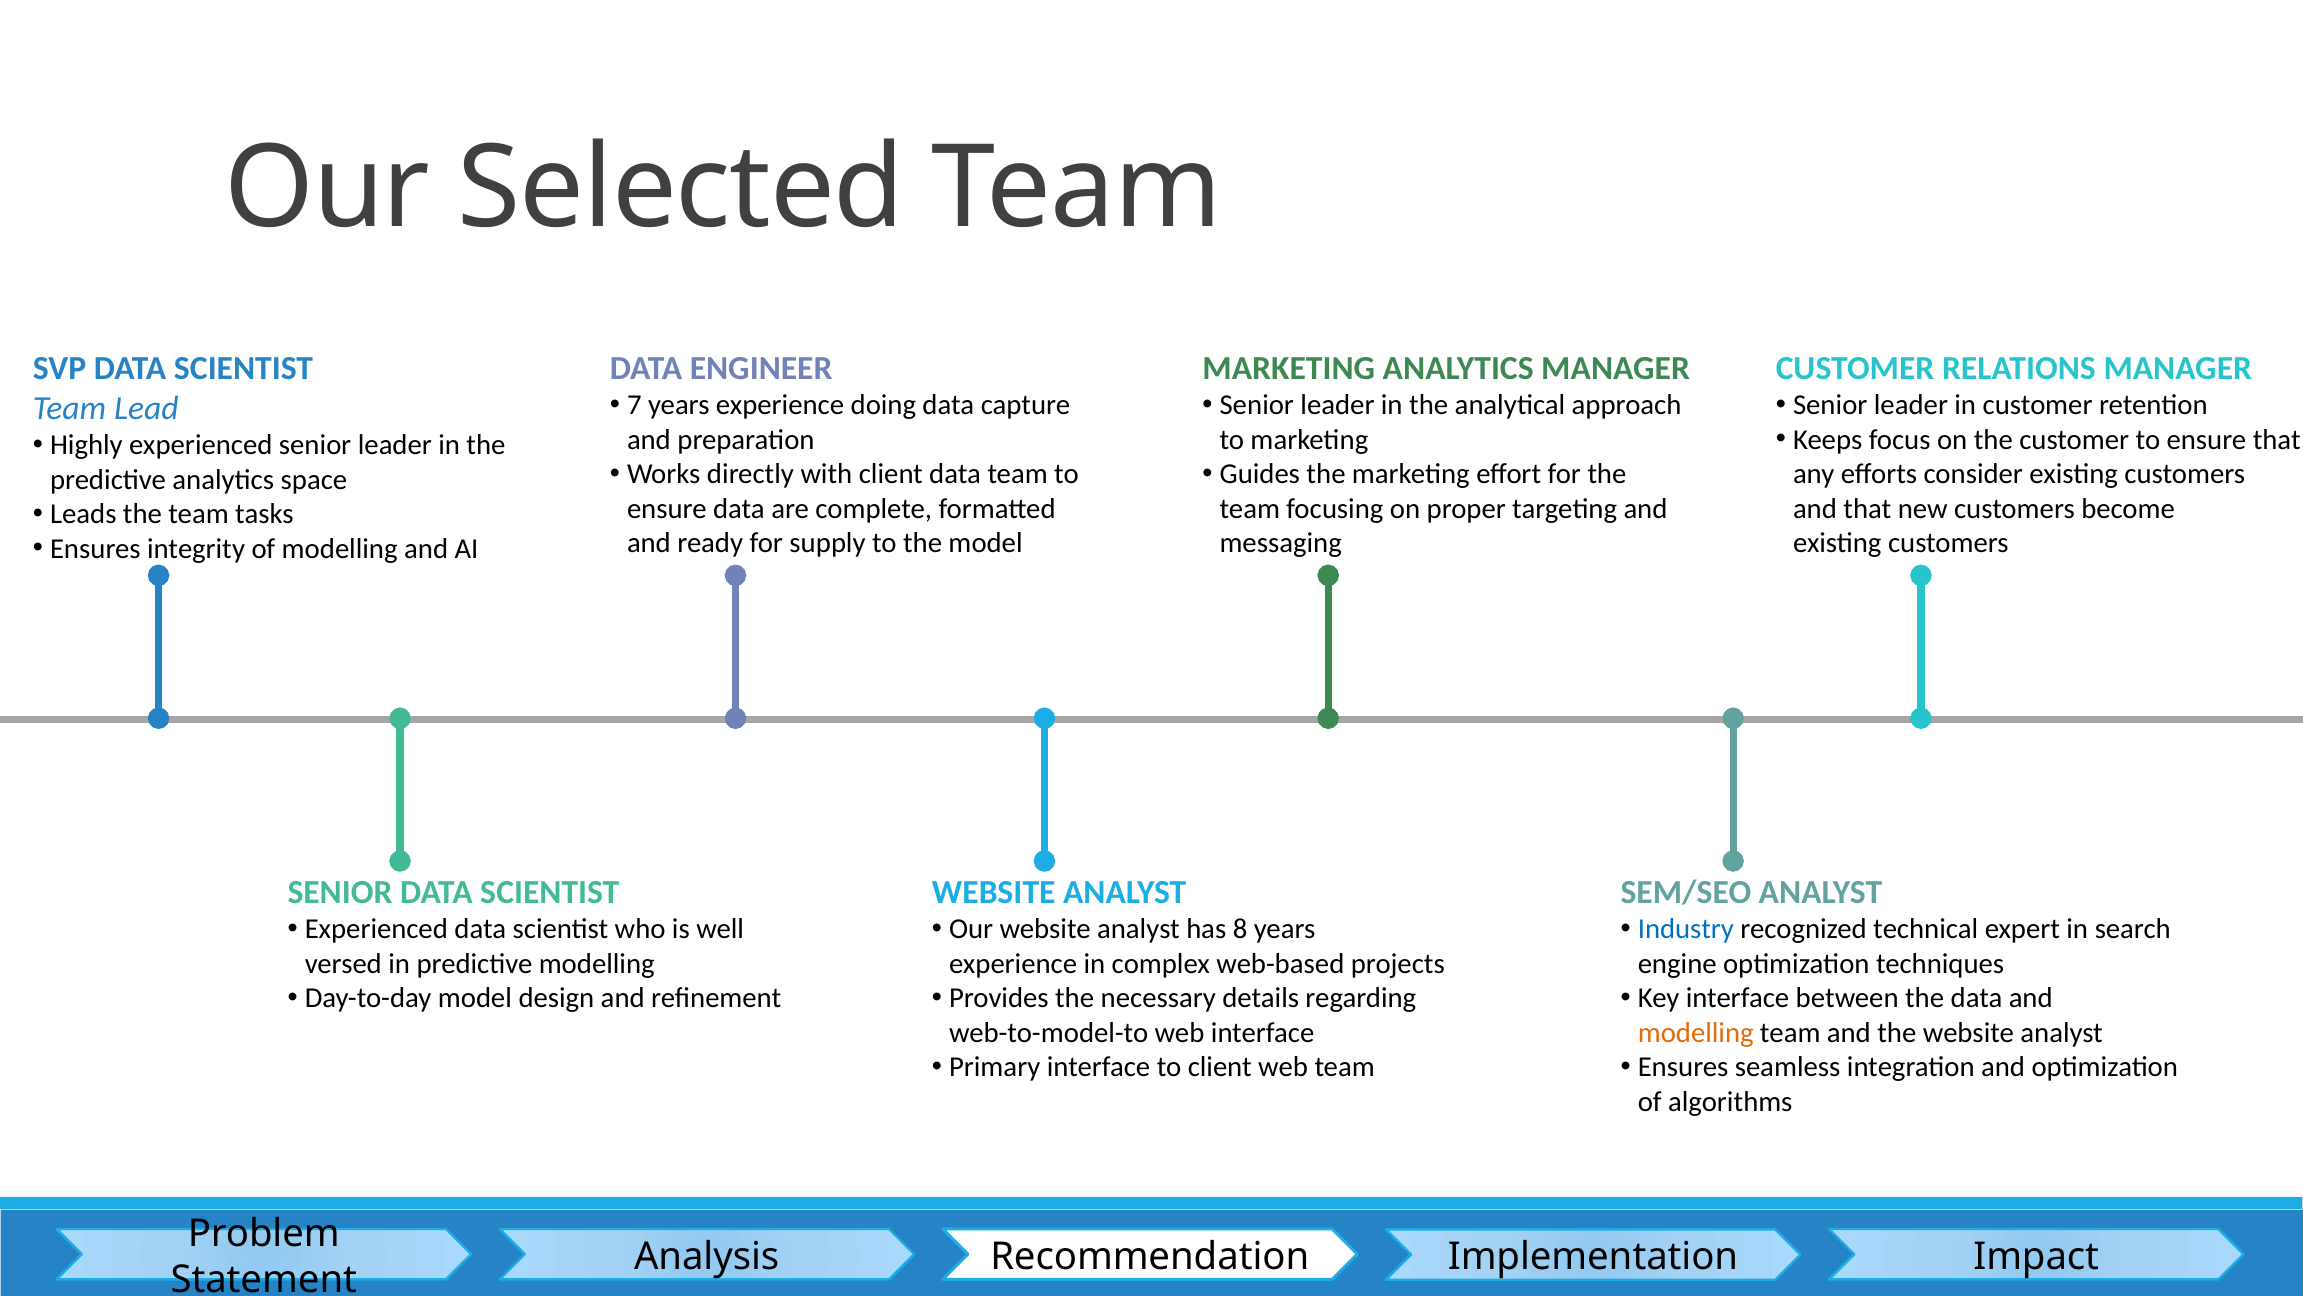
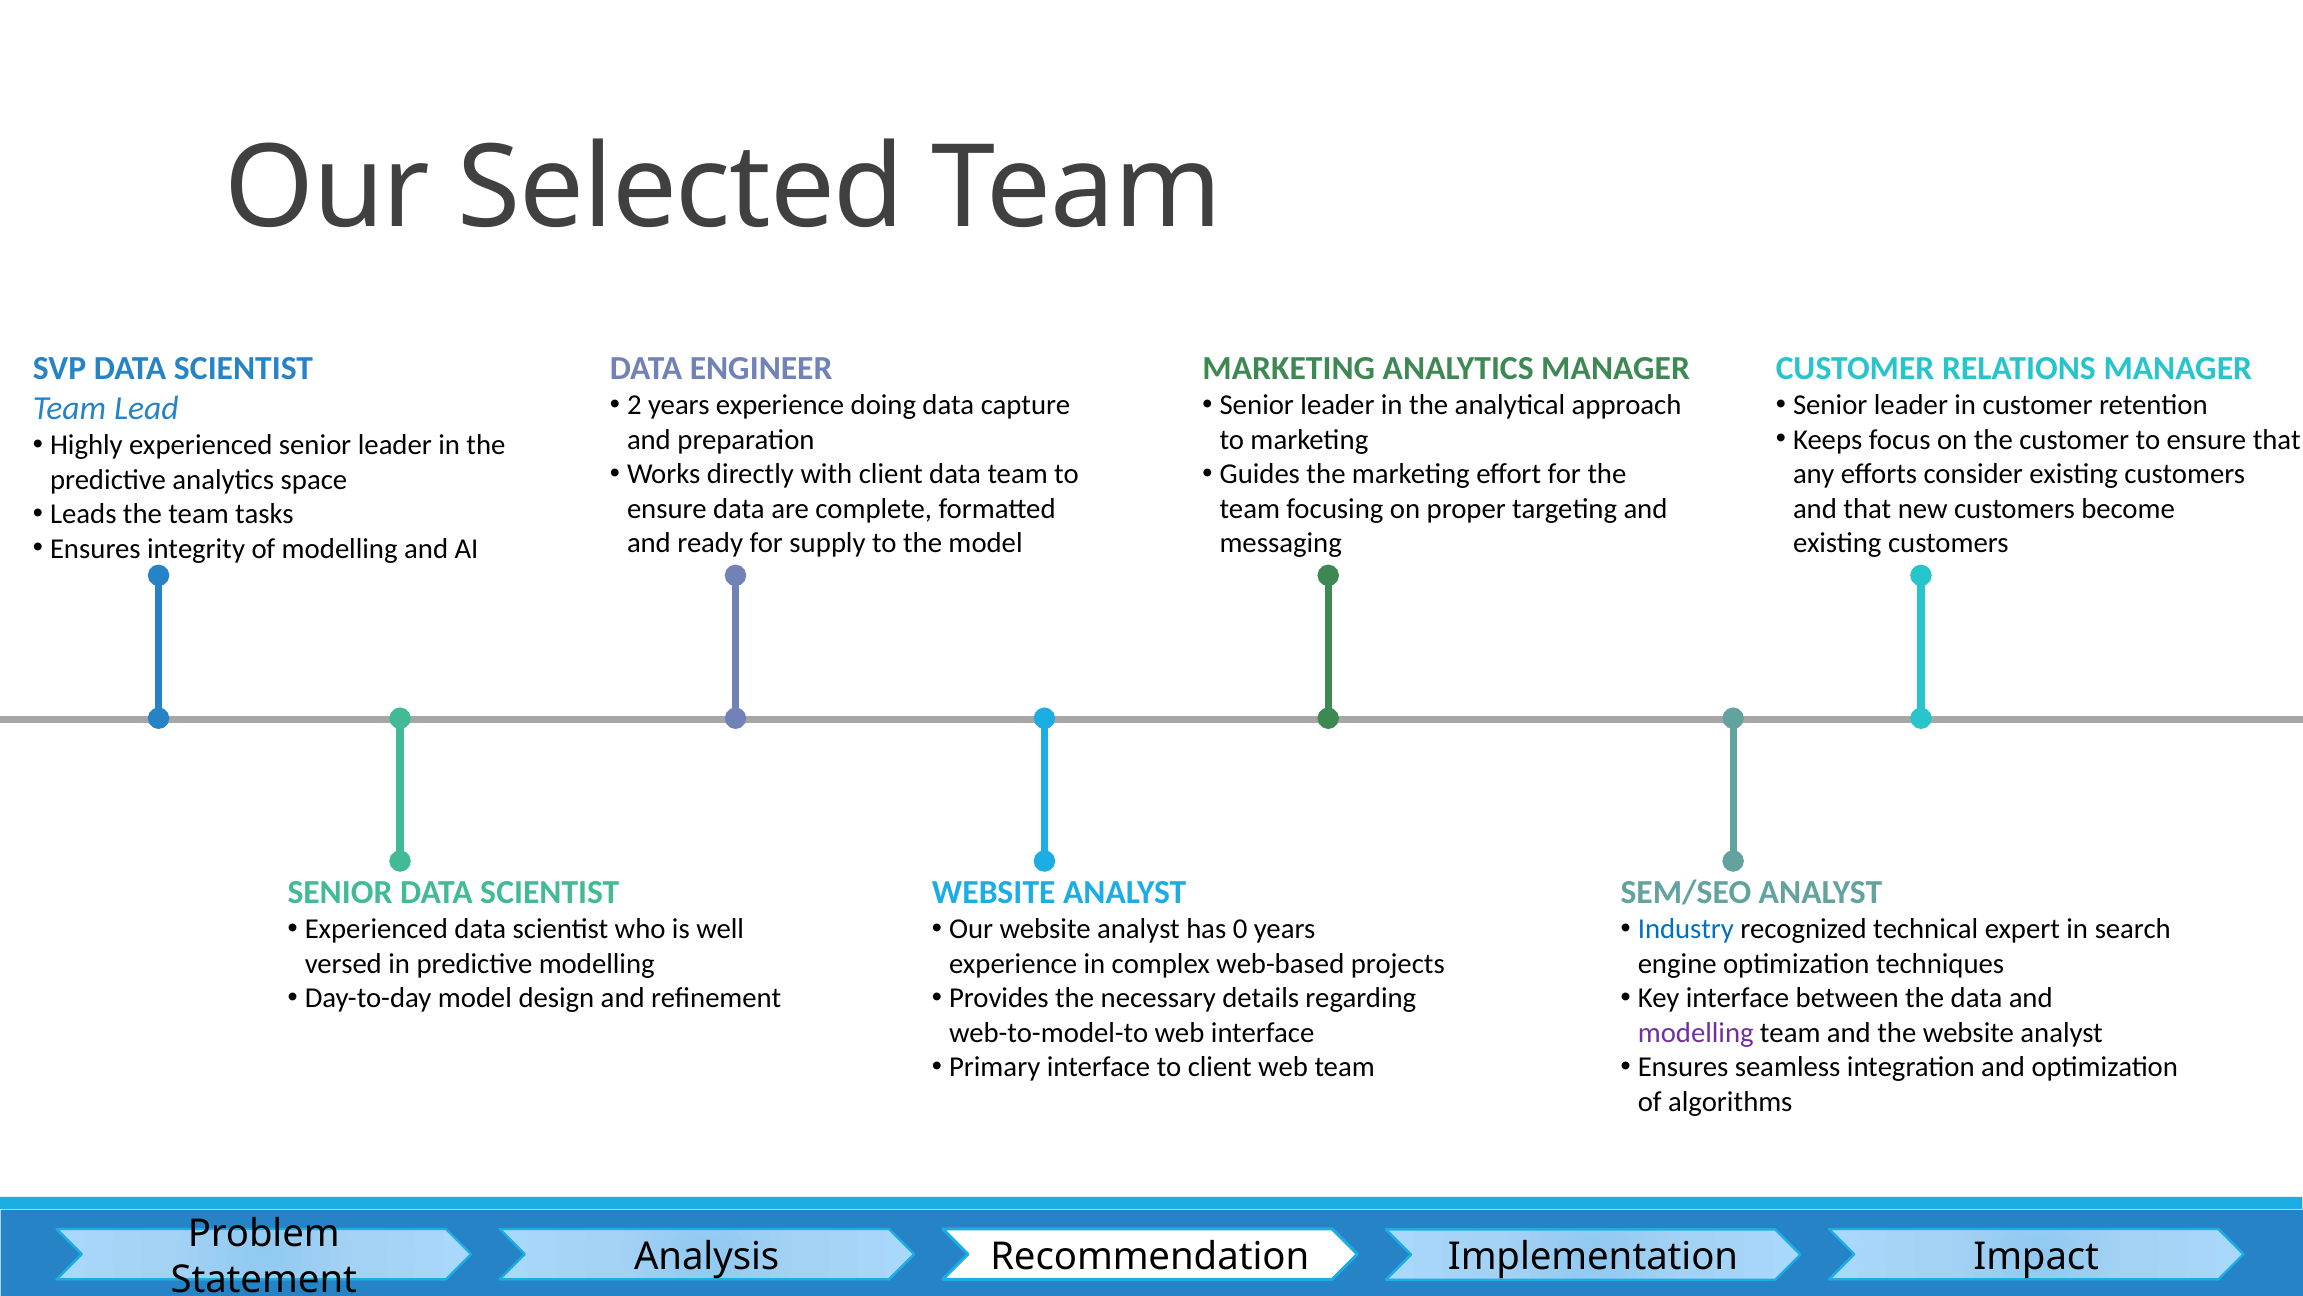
7: 7 -> 2 (634, 405)
8: 8 -> 0 (1240, 929)
modelling colour: orange -> purple (1696, 1032)
